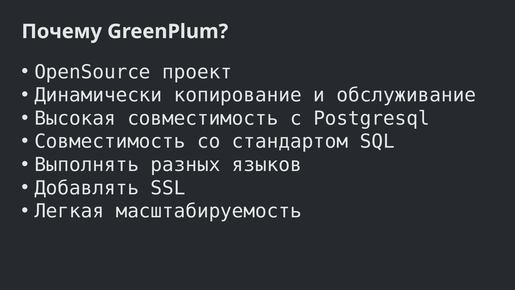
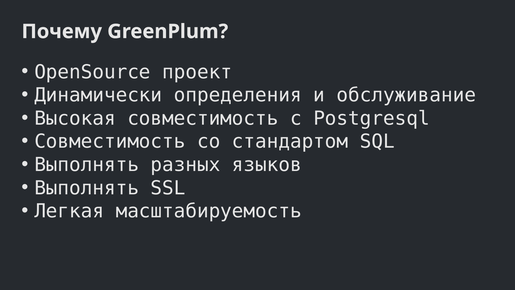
копирование: копирование -> определения (238, 95)
Добавлять: Добавлять -> Выполнять (87, 188)
